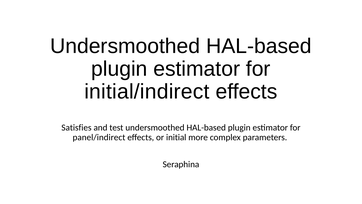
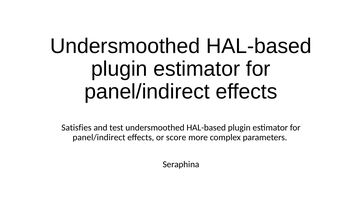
initial/indirect: initial/indirect -> panel/indirect (147, 92)
initial: initial -> score (176, 137)
